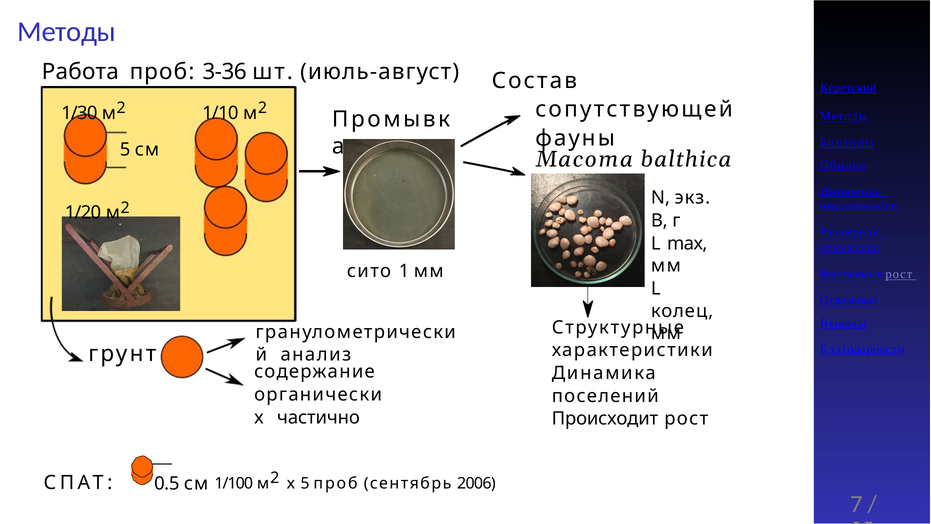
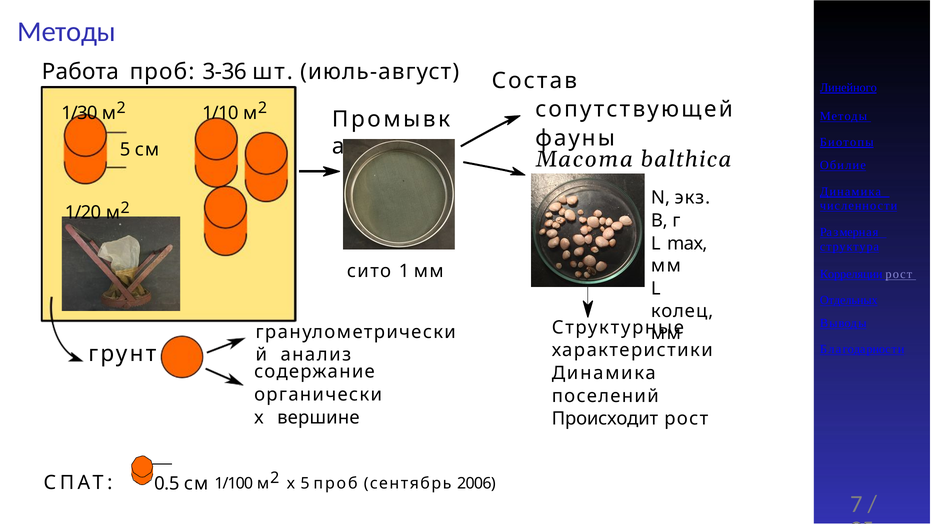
Керетский: Керетский -> Линейного (848, 87)
Выносимые: Выносимые -> Корреляции (851, 274)
частично: частично -> вершине (318, 417)
